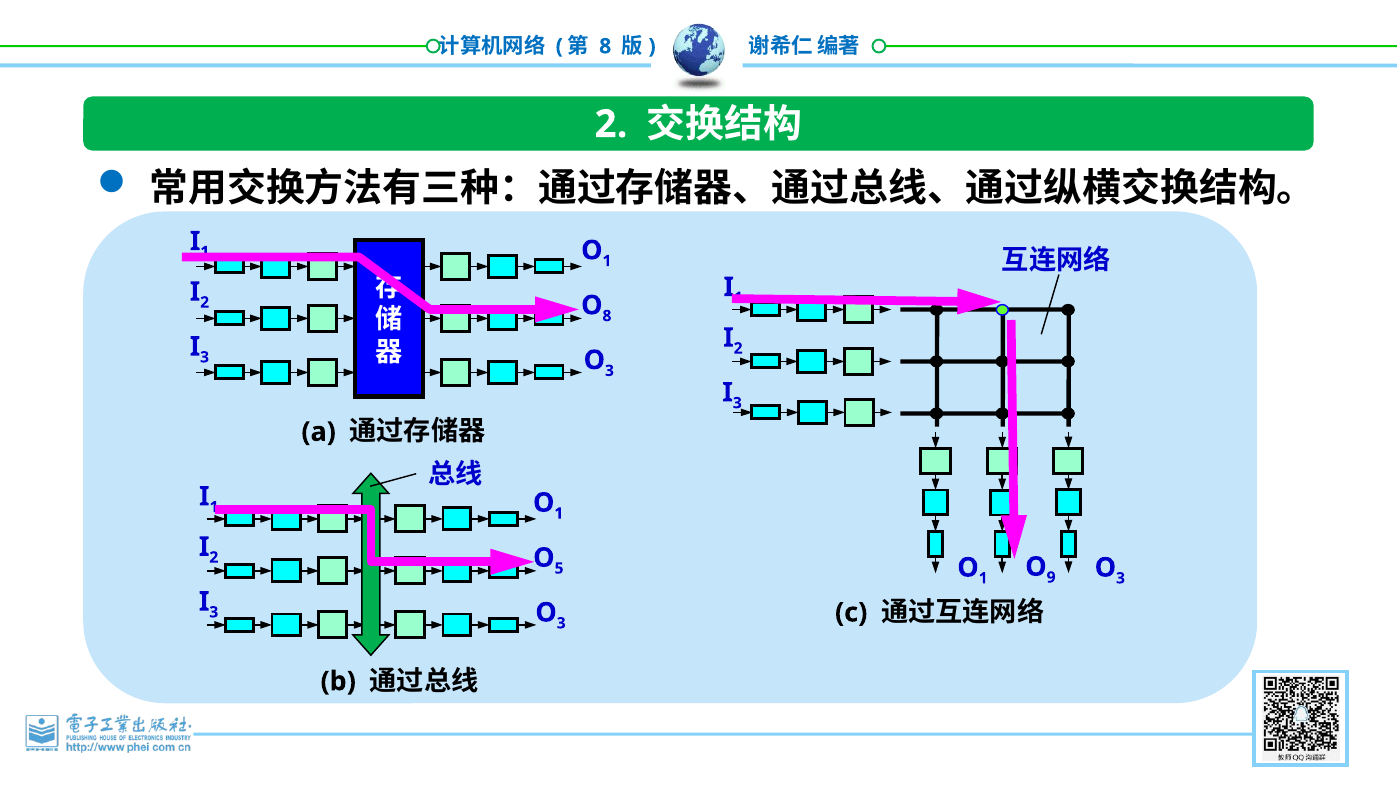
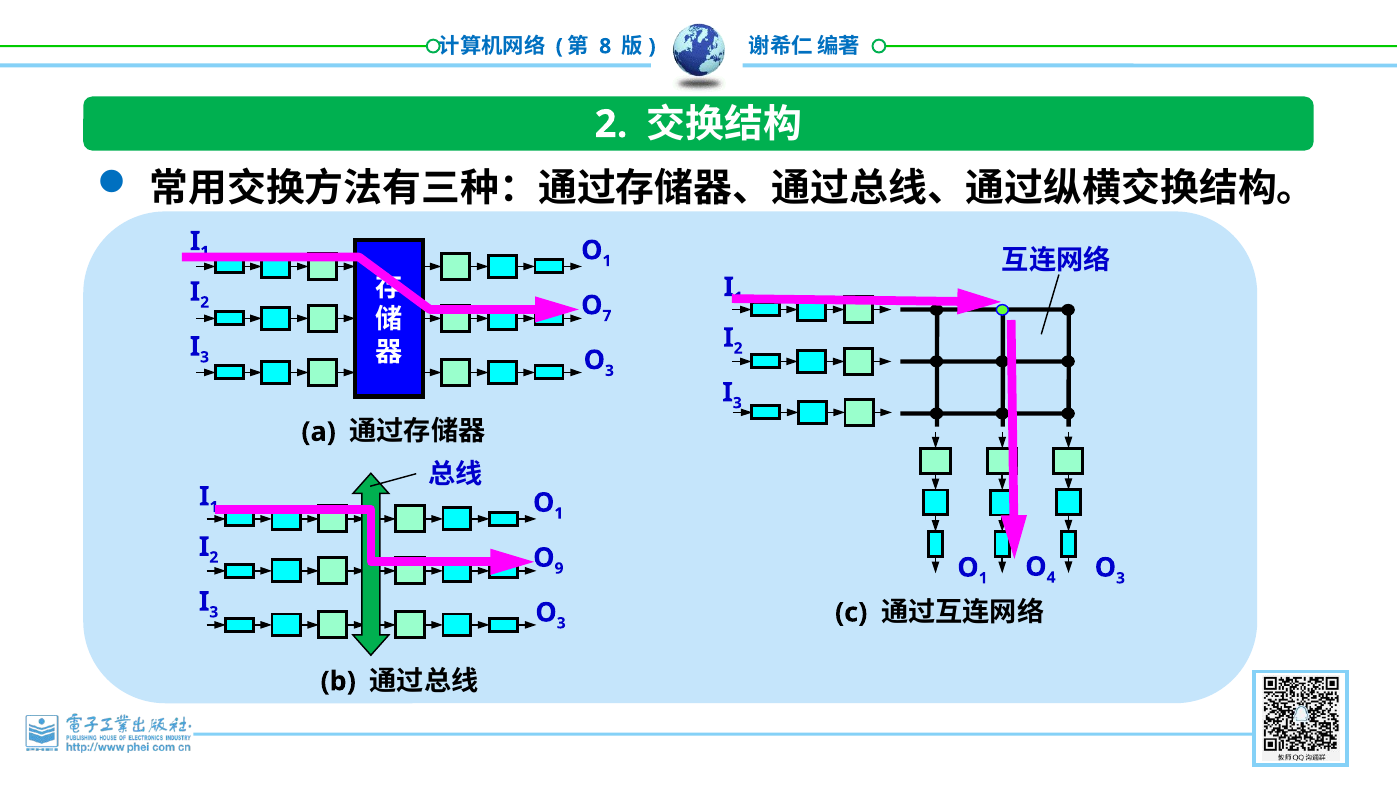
8: 8 -> 7 (607, 316)
5: 5 -> 9 (559, 568)
9: 9 -> 4 (1051, 577)
